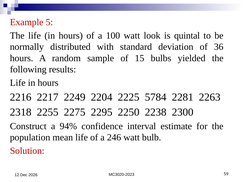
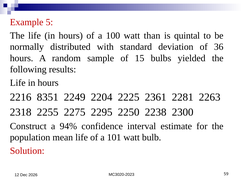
look: look -> than (152, 36)
2217: 2217 -> 8351 (48, 97)
5784: 5784 -> 2361 (156, 97)
246: 246 -> 101 (114, 138)
